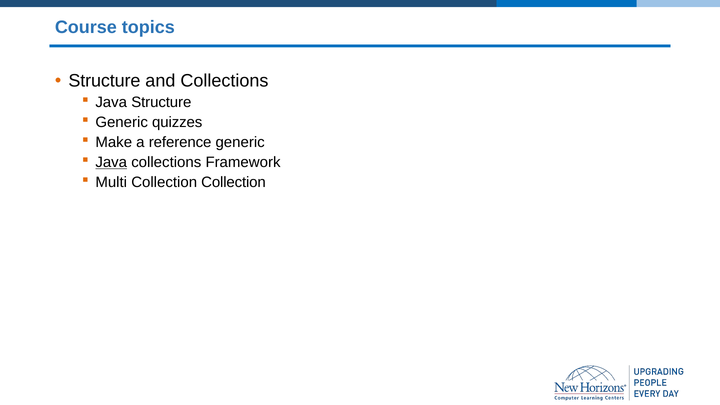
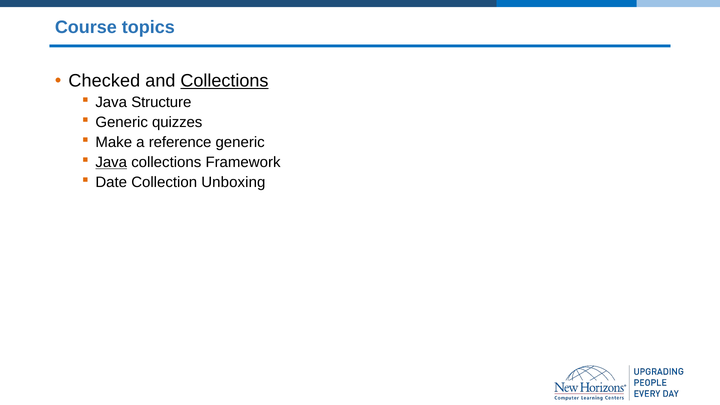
Structure: Structure -> Checked (104, 81)
Collections underline: none -> present (224, 81)
Multi: Multi -> Date (111, 182)
Collection Collection: Collection -> Unboxing (233, 182)
